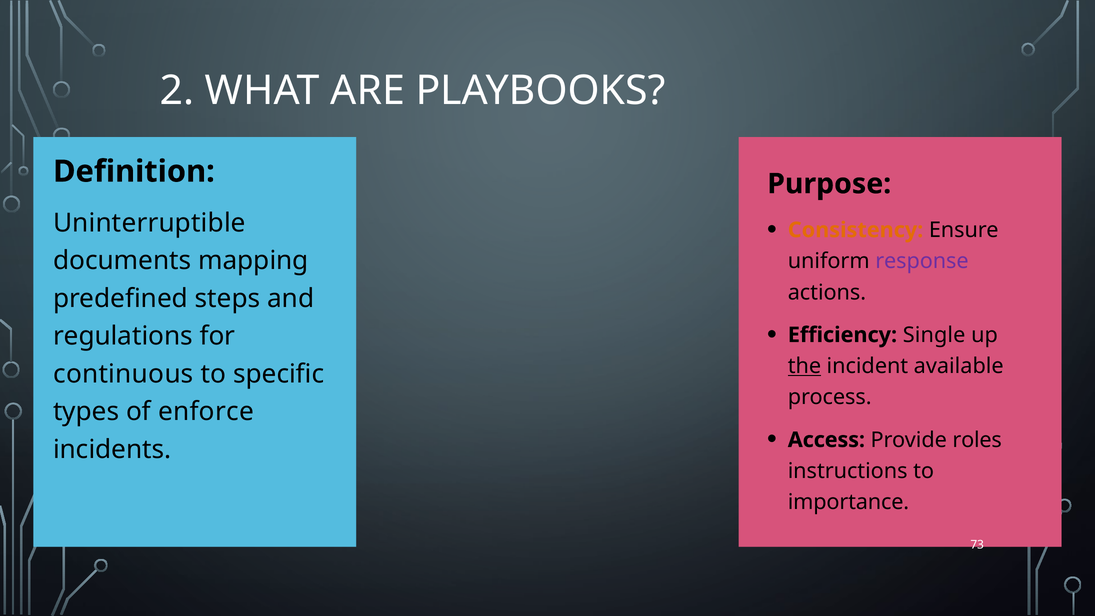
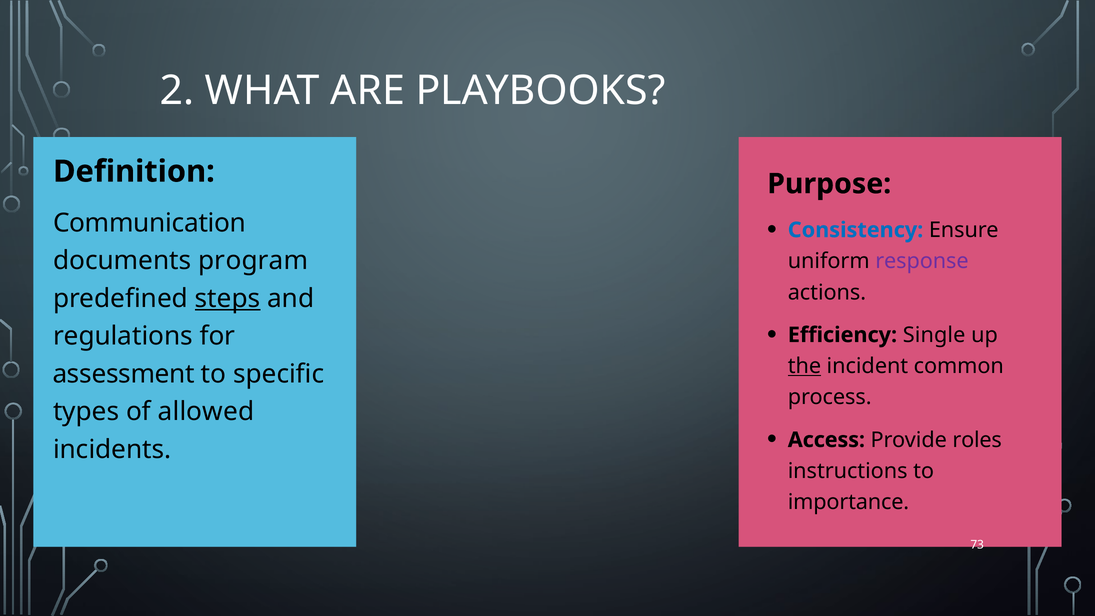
Uninterruptible: Uninterruptible -> Communication (150, 223)
Consistency colour: orange -> blue (856, 230)
mapping: mapping -> program (253, 261)
steps underline: none -> present (228, 299)
available: available -> common (959, 366)
continuous: continuous -> assessment (124, 374)
enforce: enforce -> allowed (206, 412)
